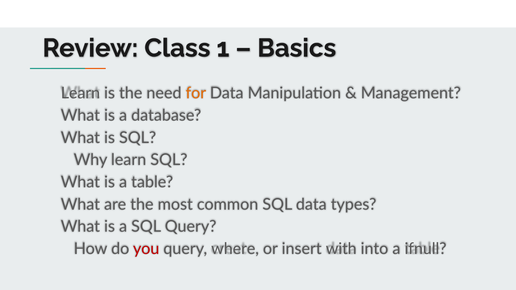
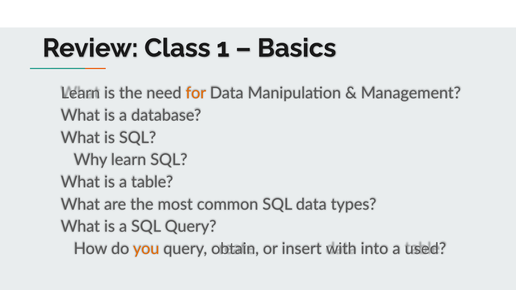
you colour: red -> orange (146, 249)
where: where -> obtain (235, 249)
ifnull: ifnull -> used (425, 249)
